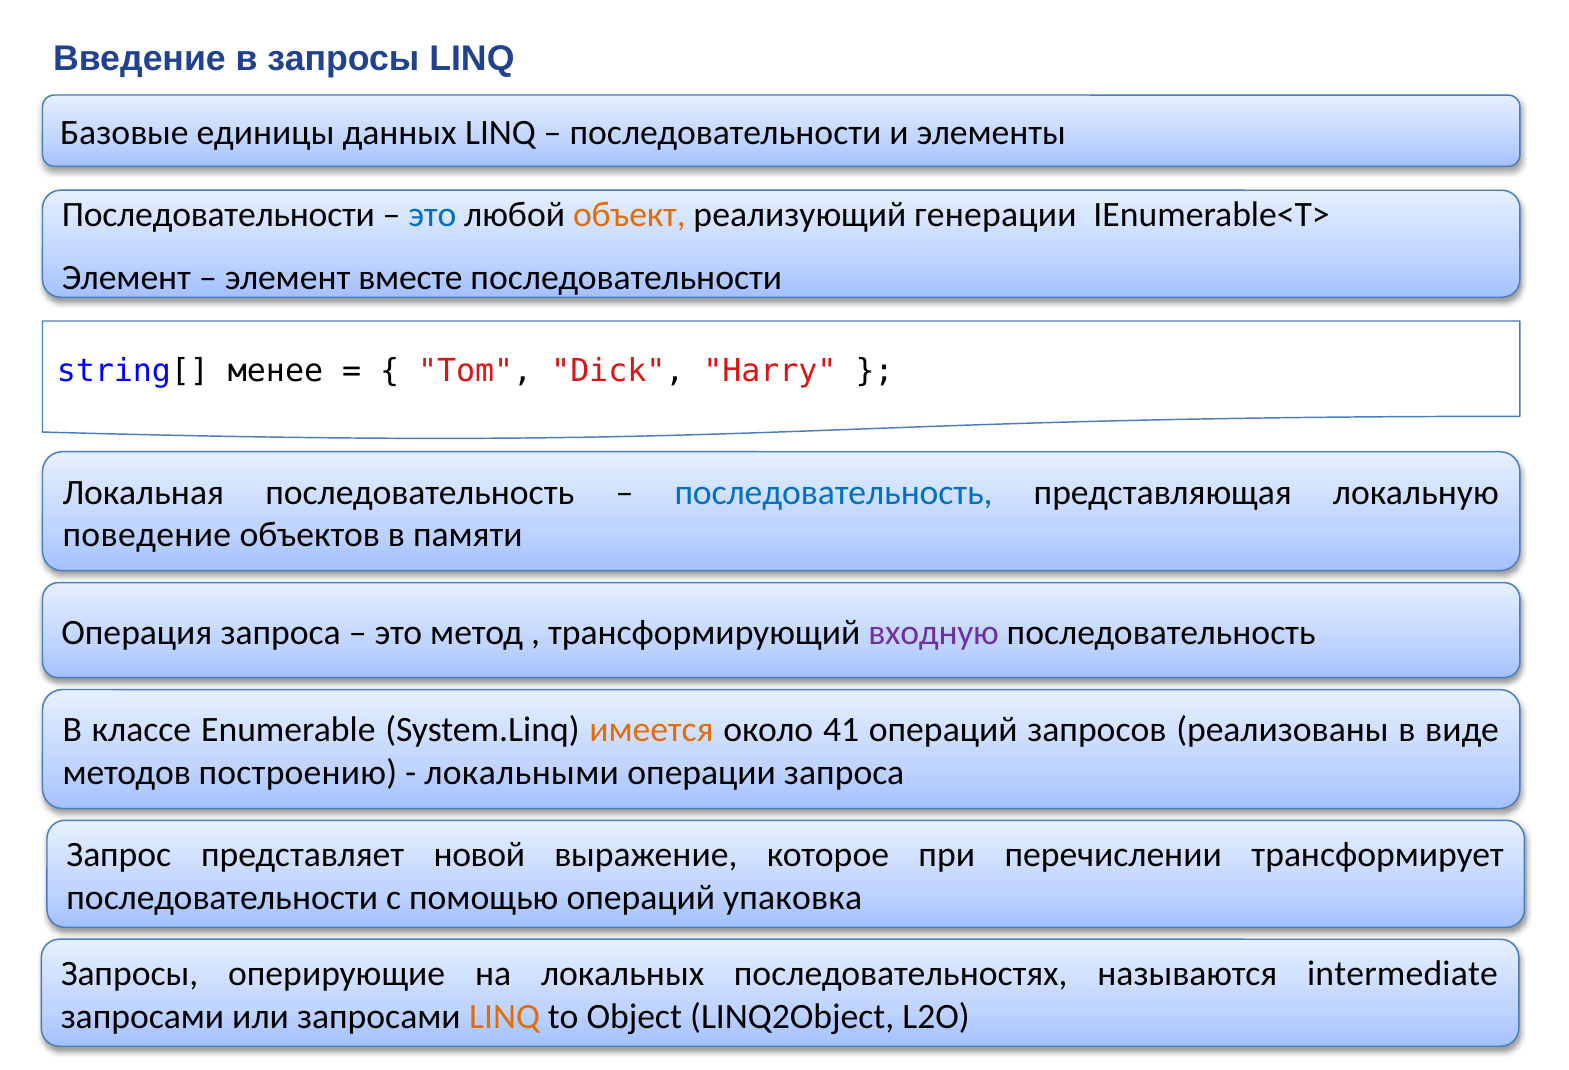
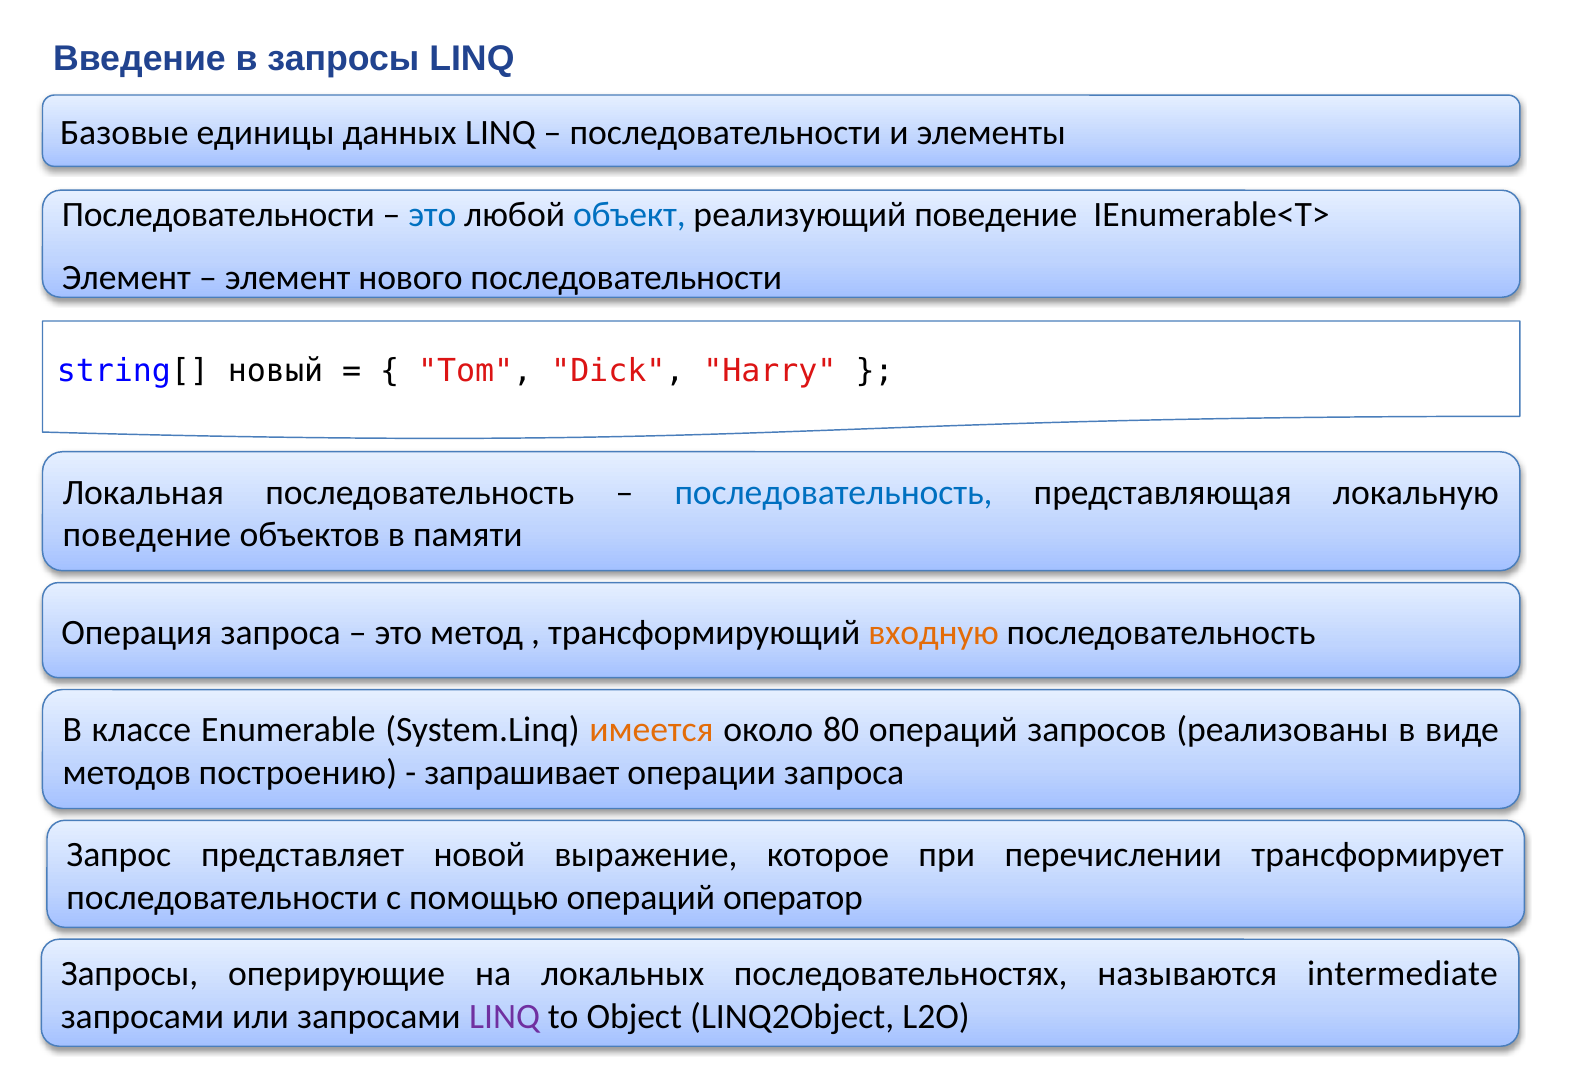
объект colour: orange -> blue (629, 215)
реализующий генерации: генерации -> поведение (996, 215)
вместе: вместе -> нового (410, 277)
менее: менее -> новый (276, 371)
входную colour: purple -> orange (934, 632)
41: 41 -> 80 (841, 730)
локальными: локальными -> запрашивает (522, 773)
упаковка: упаковка -> оператор (793, 898)
LINQ colour: orange -> purple (505, 1016)
